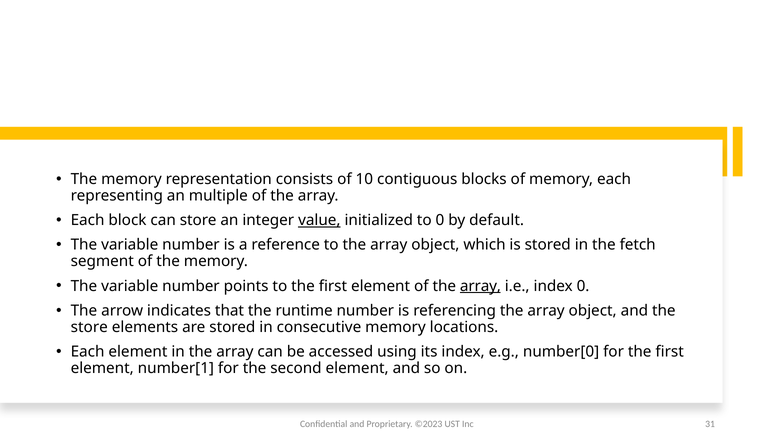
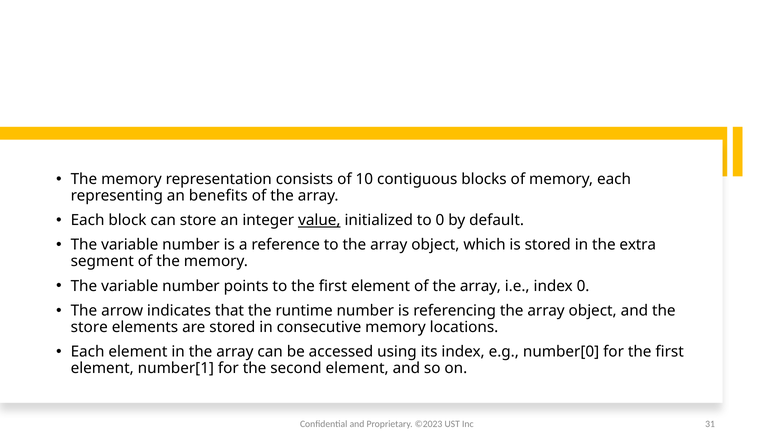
multiple: multiple -> benefits (218, 196)
fetch: fetch -> extra (638, 245)
array underline: present -> none (480, 286)
